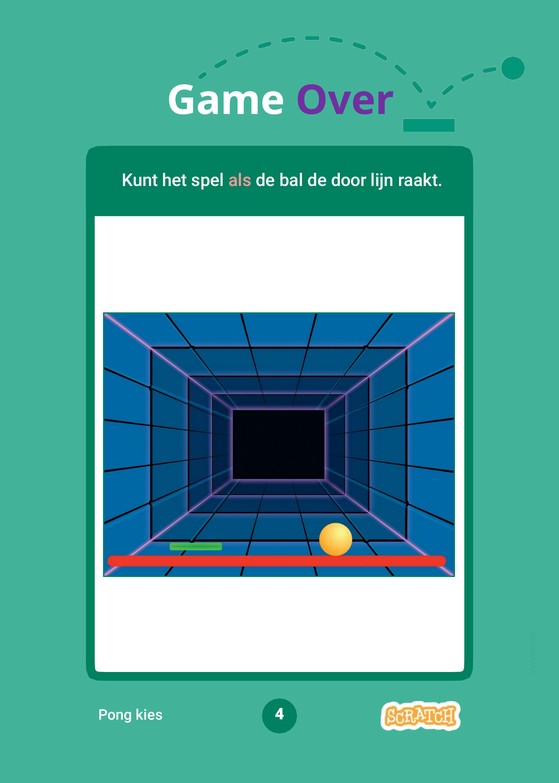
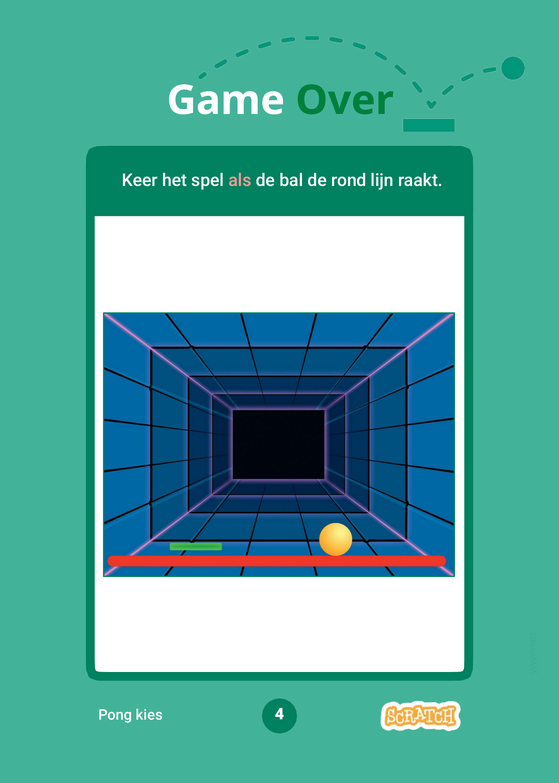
Over colour: purple -> green (345, 100)
Kunt: Kunt -> Keer (140, 180)
door: door -> rond (349, 180)
